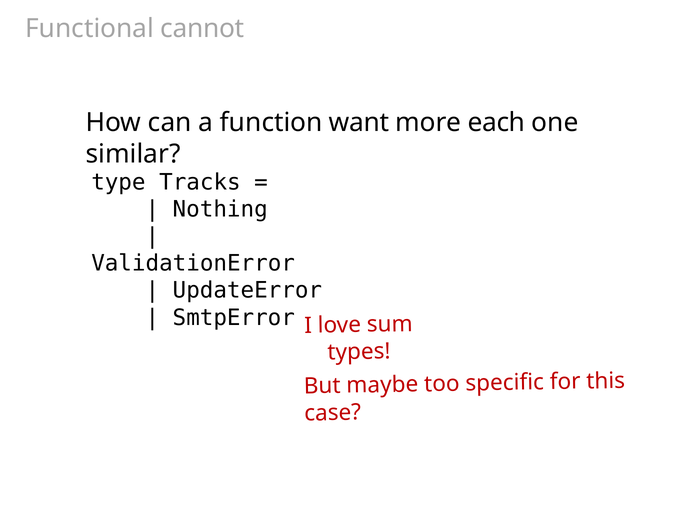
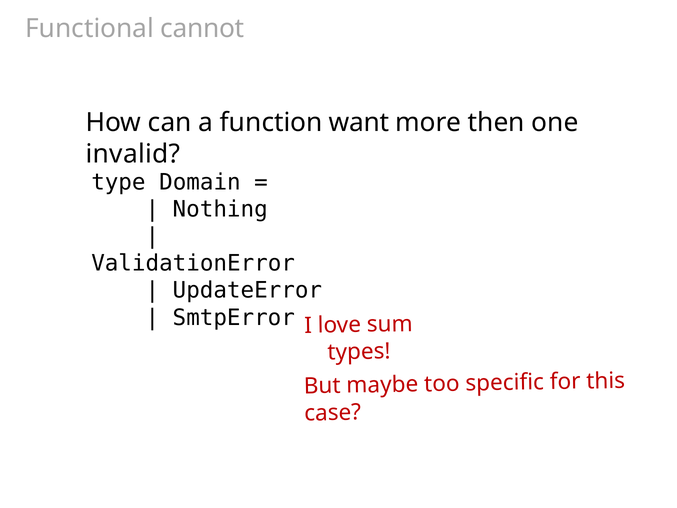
each: each -> then (496, 122)
similar: similar -> invalid (133, 154)
Tracks: Tracks -> Domain (200, 182)
